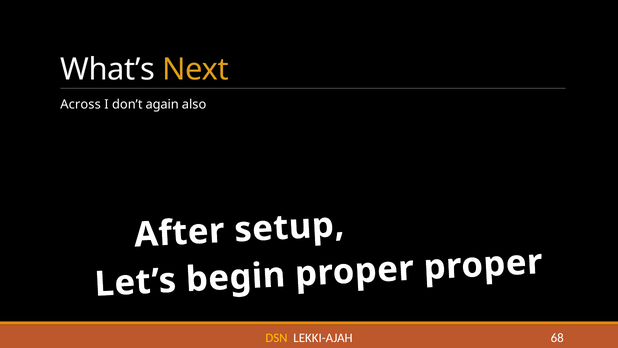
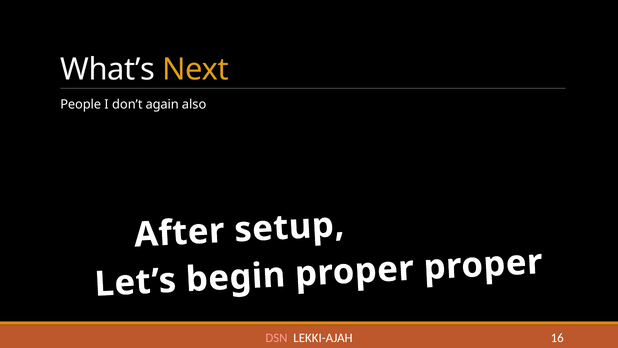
Across: Across -> People (81, 105)
DSN colour: yellow -> pink (276, 338)
68: 68 -> 16 (557, 337)
